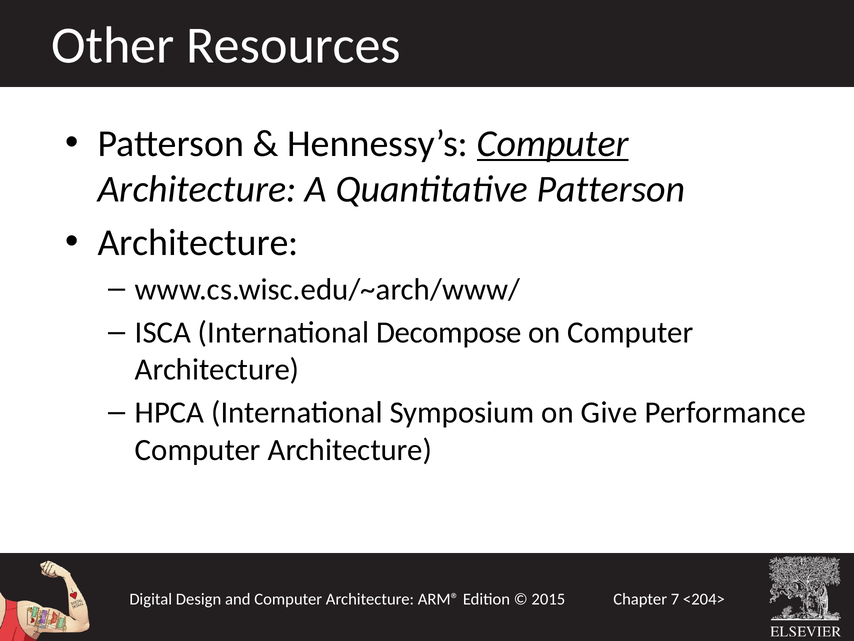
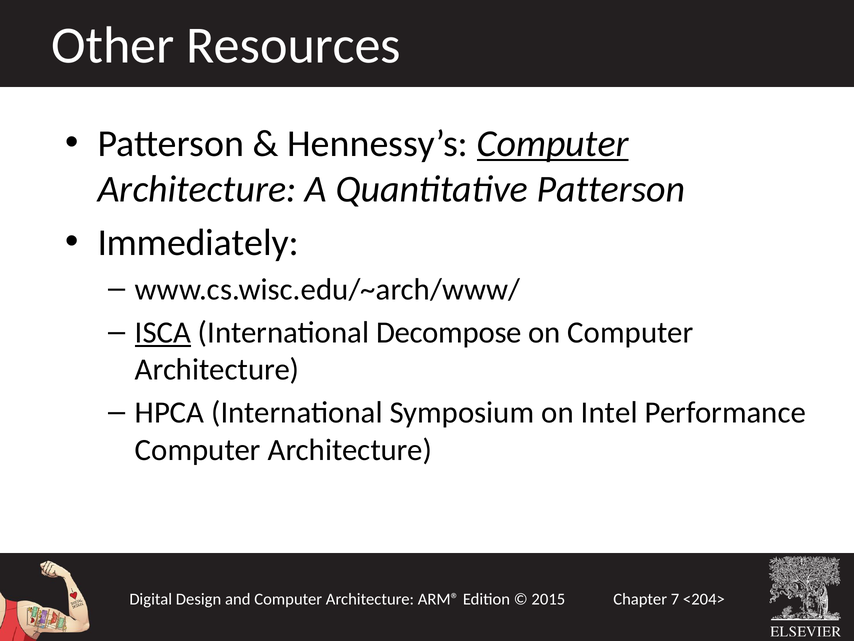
Architecture: Architecture -> Immediately (198, 242)
ISCA underline: none -> present (163, 332)
Give: Give -> Intel (609, 412)
